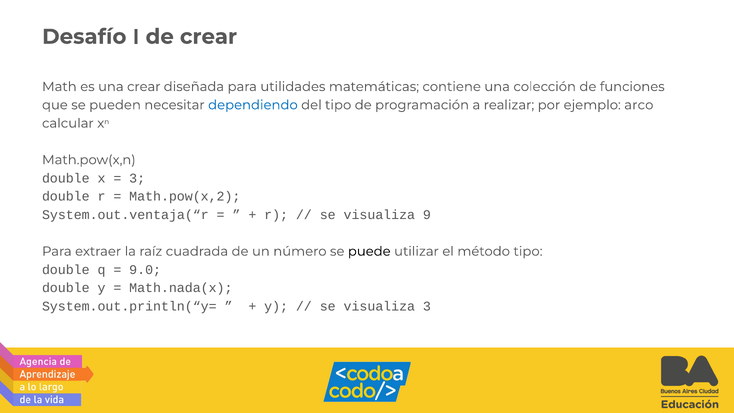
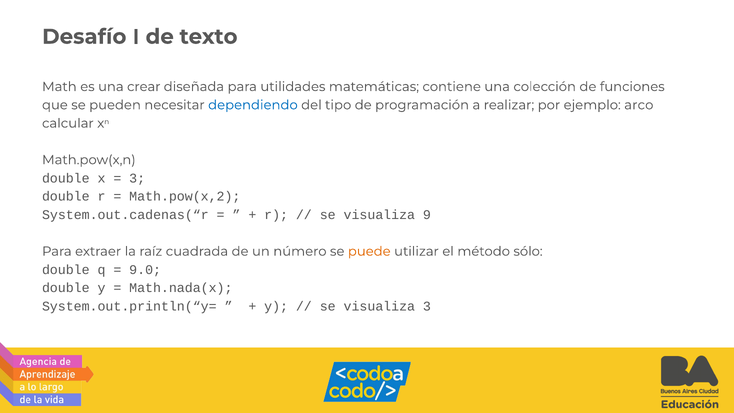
de crear: crear -> texto (209, 37)
System.out.ventaja(“r: System.out.ventaja(“r -> System.out.cadenas(“r (125, 215)
puede colour: black -> orange (369, 251)
método tipo: tipo -> sólo (528, 251)
